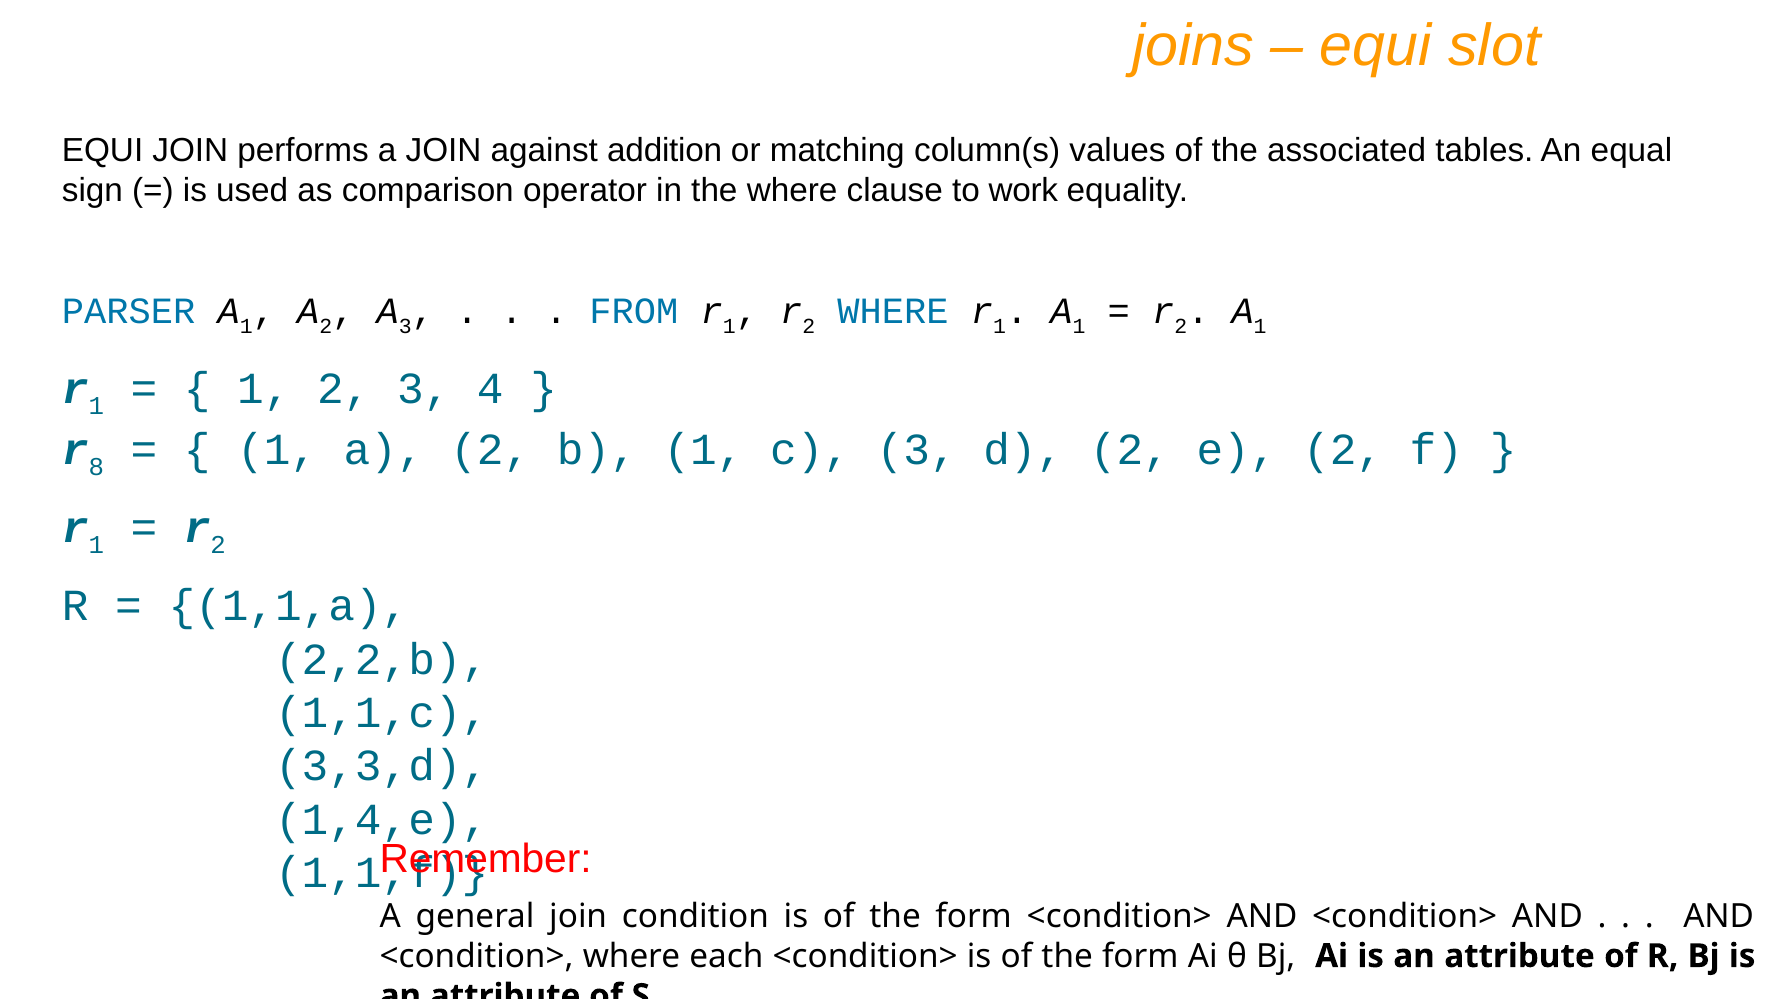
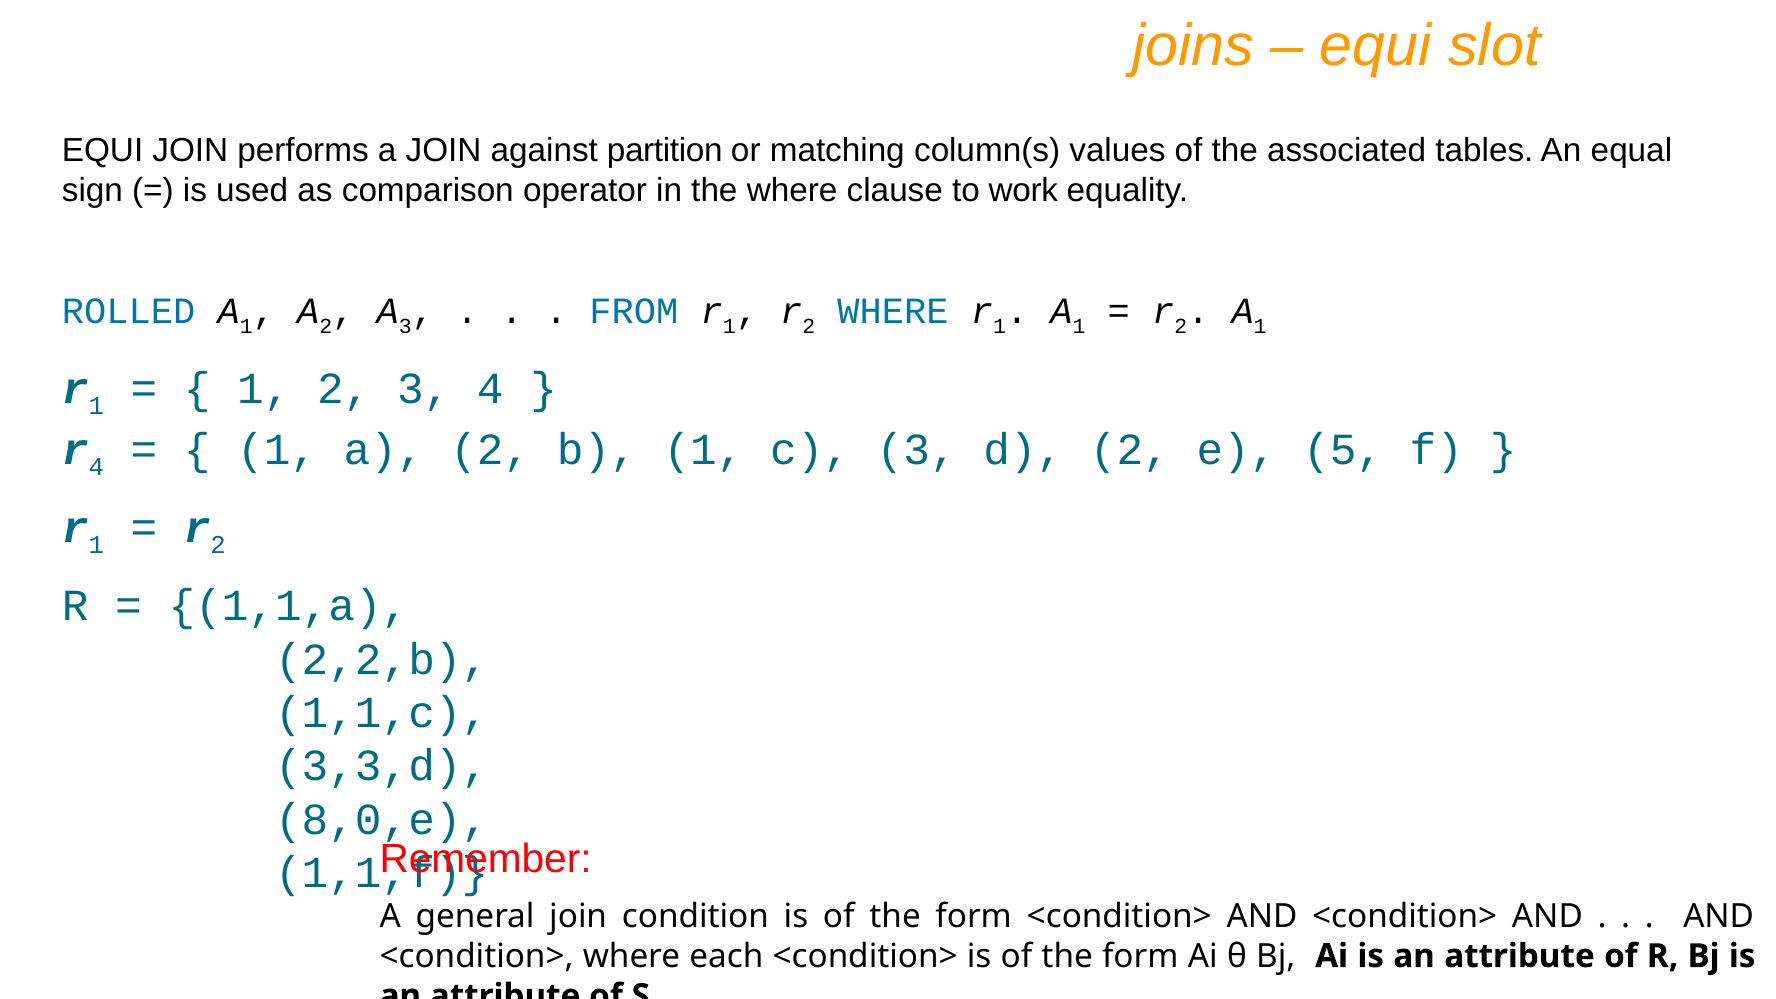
addition: addition -> partition (665, 151)
PARSER: PARSER -> ROLLED (129, 312)
r 8: 8 -> 4 (96, 467)
e 2: 2 -> 5 (1343, 450)
1,4,e: 1,4,e -> 8,0,e (382, 819)
